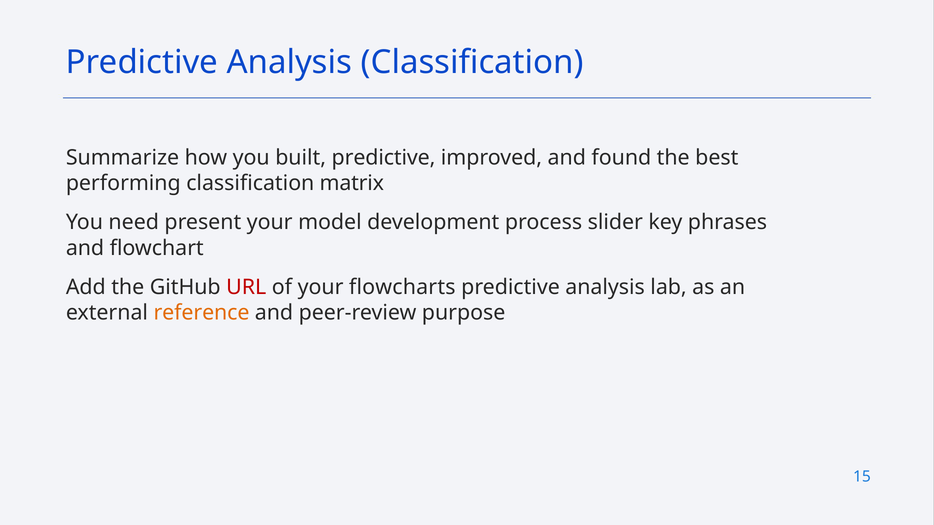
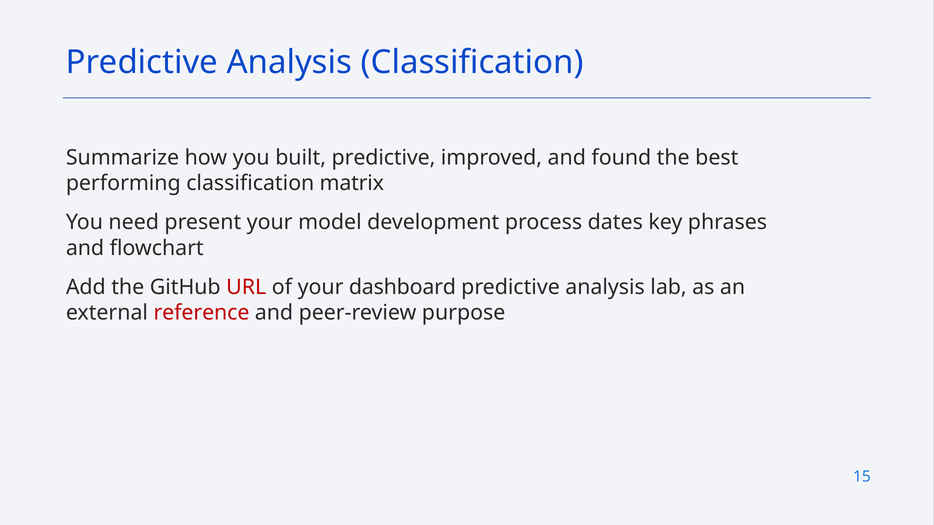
slider: slider -> dates (615, 223)
flowcharts: flowcharts -> dashboard (402, 287)
reference colour: orange -> red (201, 313)
